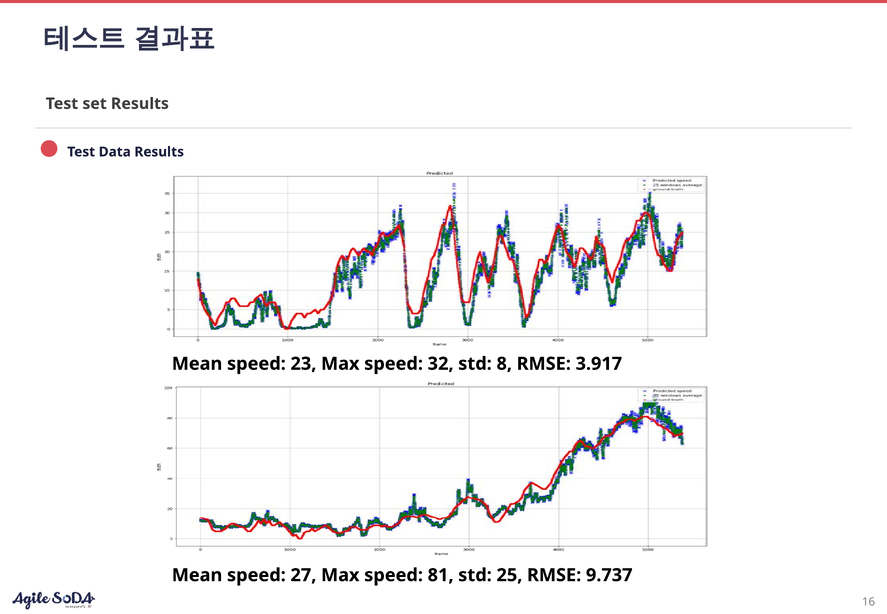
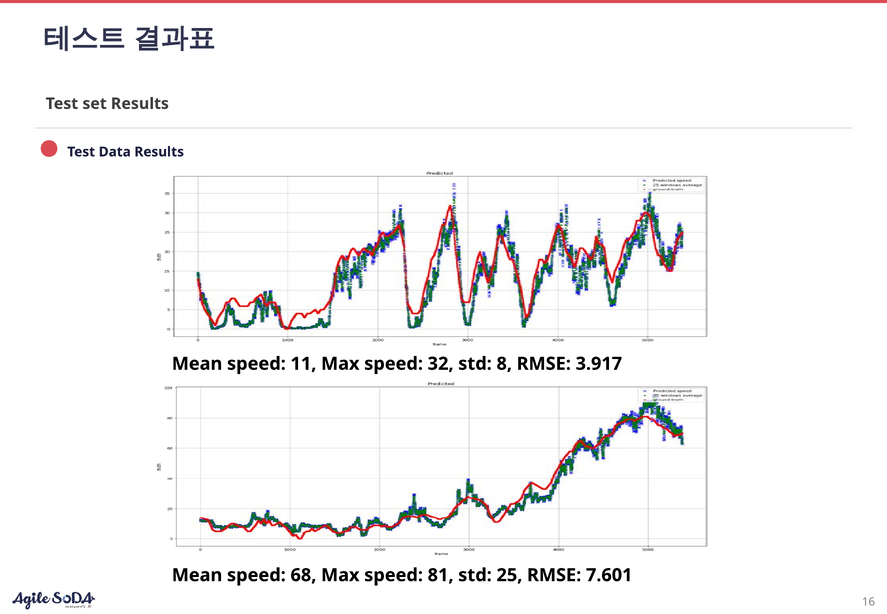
23: 23 -> 11 (303, 364)
27: 27 -> 68 (303, 575)
9.737: 9.737 -> 7.601 (609, 575)
